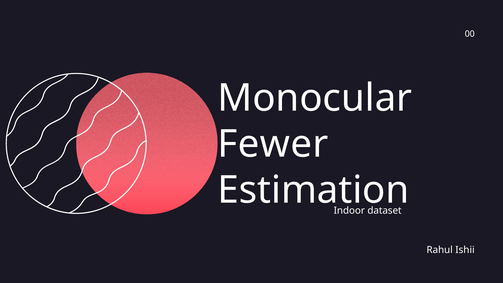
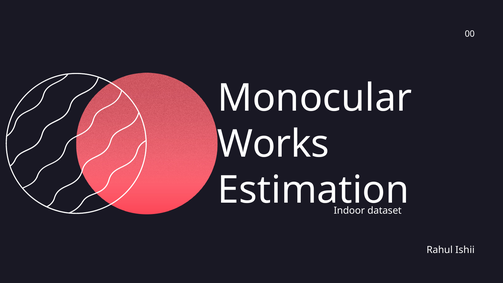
Fewer: Fewer -> Works (273, 144)
